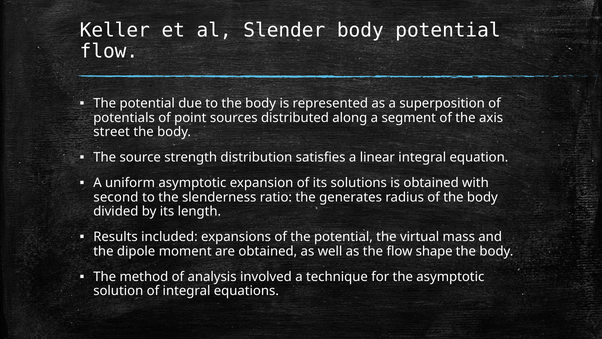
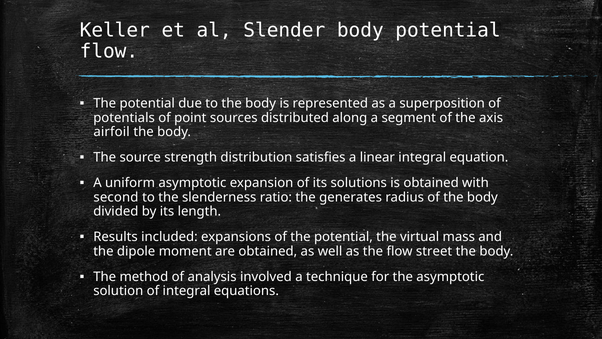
street: street -> airfoil (112, 132)
shape: shape -> street (434, 251)
